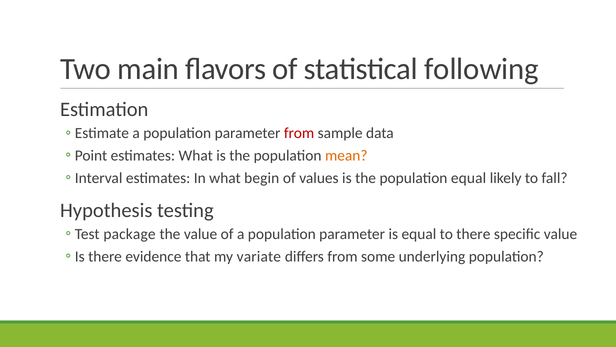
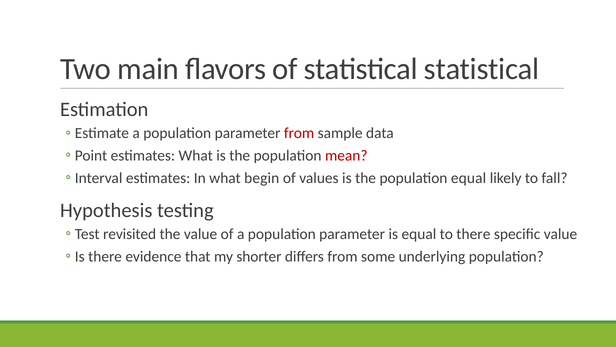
statistical following: following -> statistical (482, 69)
mean colour: orange -> red (346, 155)
package: package -> revisited (130, 234)
variate: variate -> shorter (259, 256)
